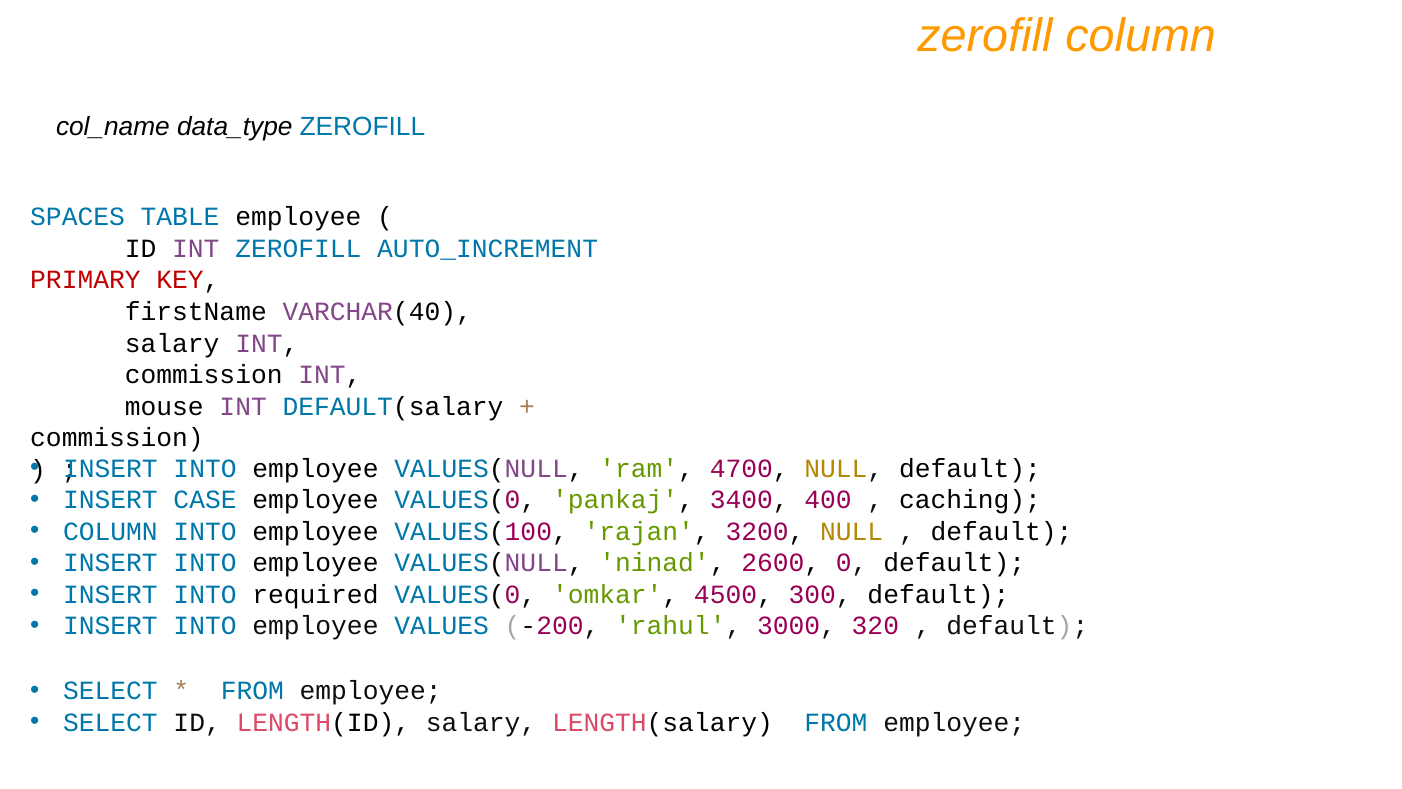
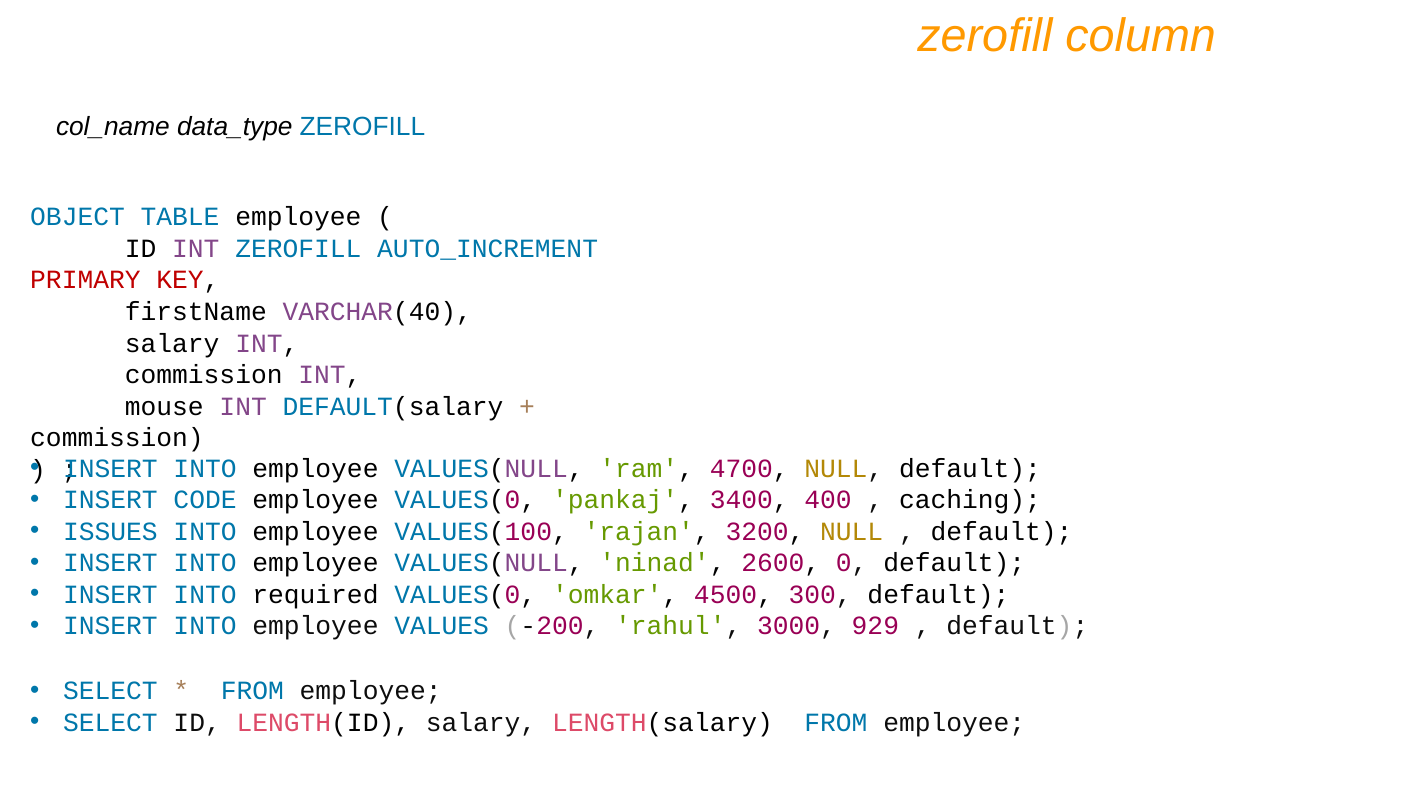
SPACES: SPACES -> OBJECT (78, 217)
CASE: CASE -> CODE (205, 500)
COLUMN: COLUMN -> ISSUES (110, 531)
320: 320 -> 929 (875, 626)
